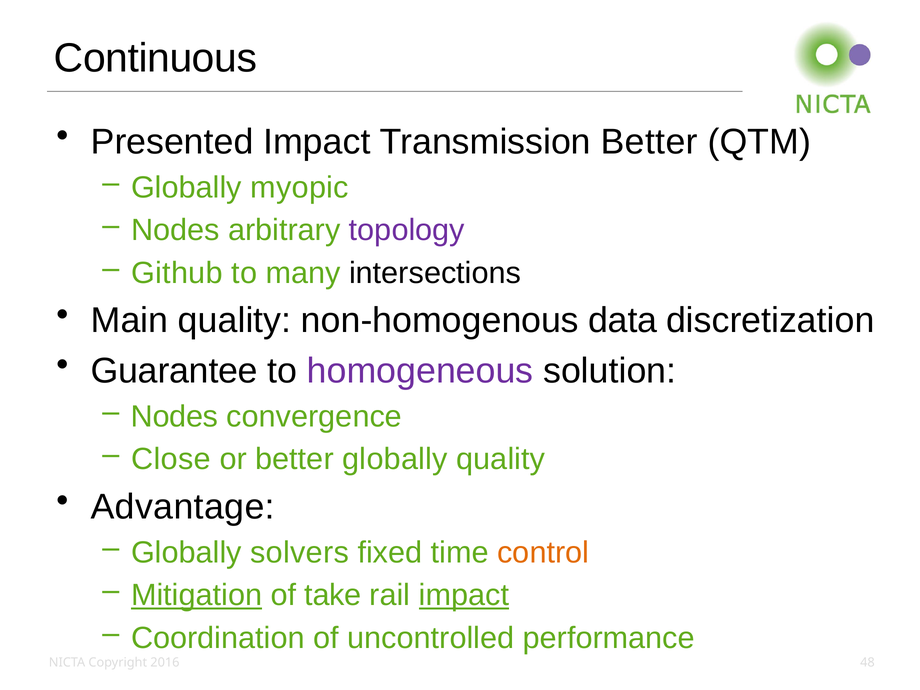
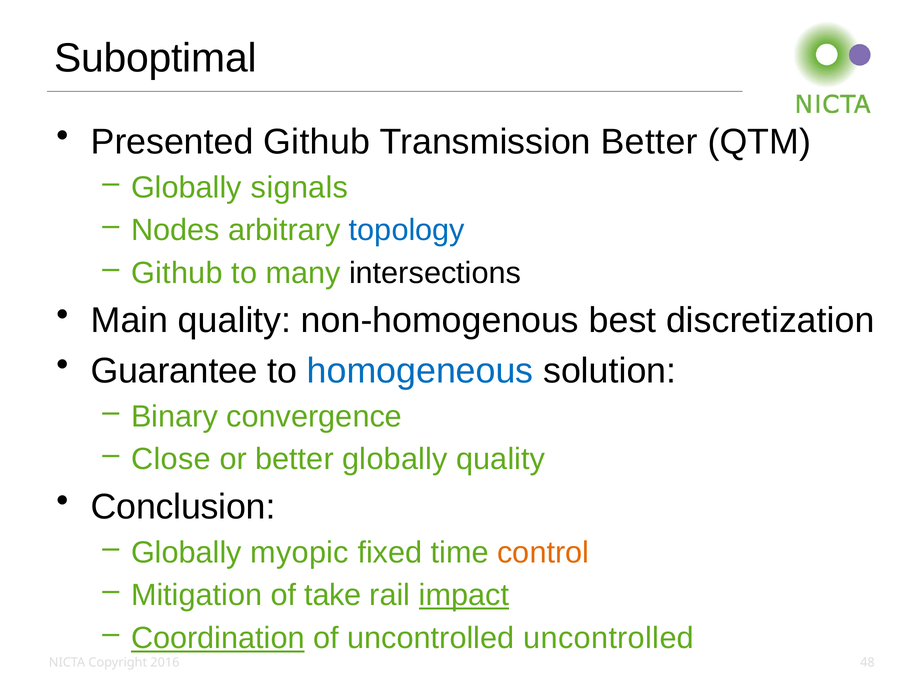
Continuous: Continuous -> Suboptimal (155, 58)
Presented Impact: Impact -> Github (317, 142)
myopic: myopic -> signals (300, 187)
topology colour: purple -> blue (407, 230)
data: data -> best (623, 321)
homogeneous colour: purple -> blue (420, 371)
Nodes: Nodes -> Binary (174, 416)
Advantage: Advantage -> Conclusion (183, 507)
solvers: solvers -> myopic (300, 552)
Mitigation underline: present -> none (197, 595)
Coordination underline: none -> present (218, 638)
uncontrolled performance: performance -> uncontrolled (609, 638)
